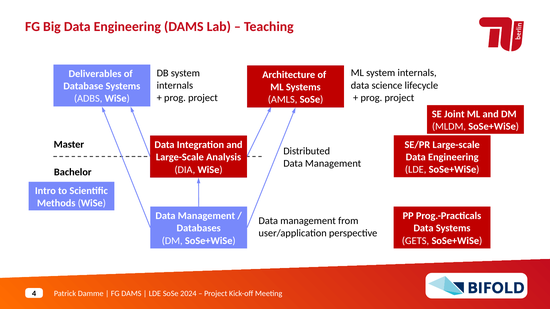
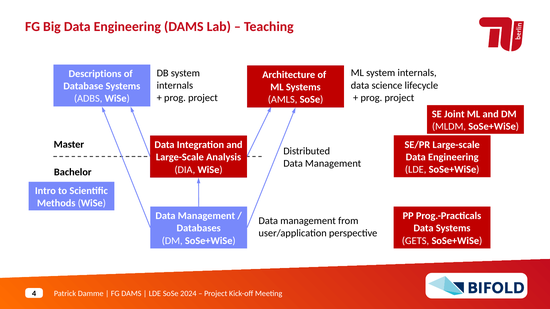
Deliverables: Deliverables -> Descriptions (95, 74)
